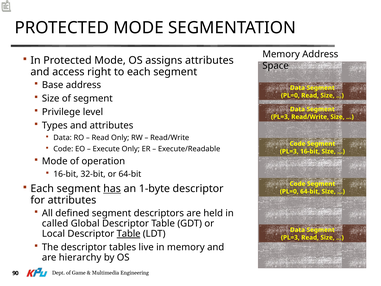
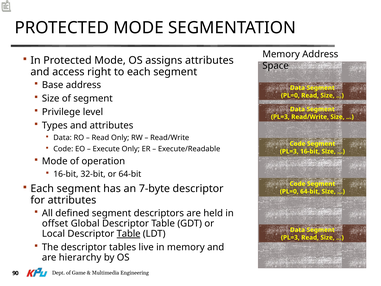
has underline: present -> none (112, 189)
1-byte: 1-byte -> 7-byte (154, 189)
called: called -> offset (55, 223)
